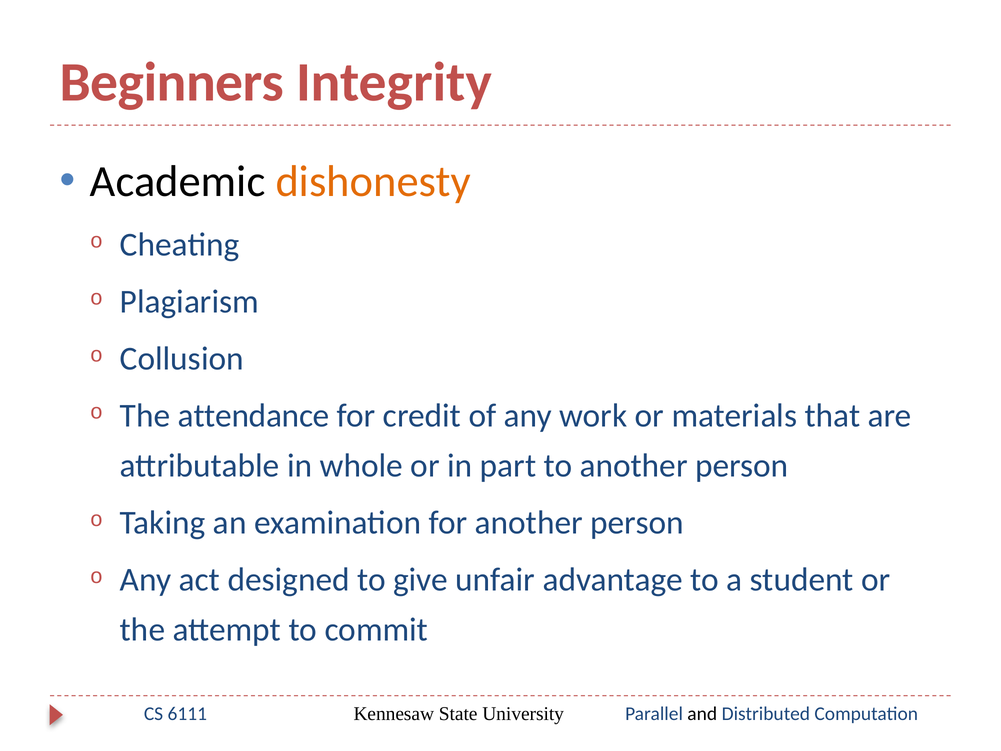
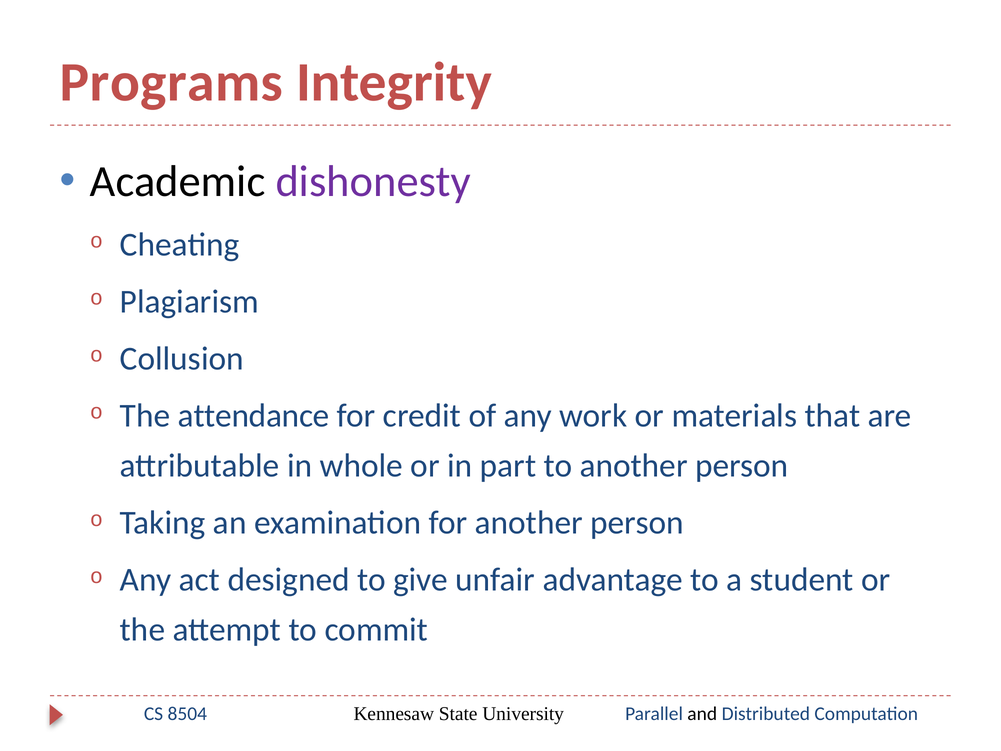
Beginners: Beginners -> Programs (172, 82)
dishonesty colour: orange -> purple (373, 182)
6111: 6111 -> 8504 (187, 714)
